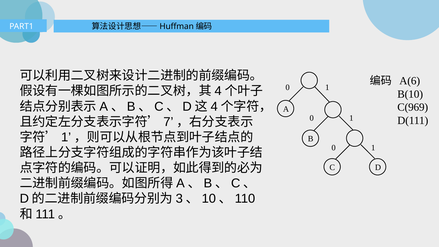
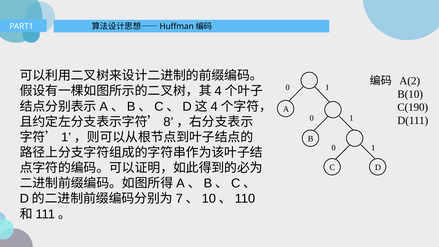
A(6: A(6 -> A(2 (410, 81)
C(969: C(969 -> C(190 (413, 107)
7: 7 -> 8 (168, 122)
3: 3 -> 7 (179, 199)
